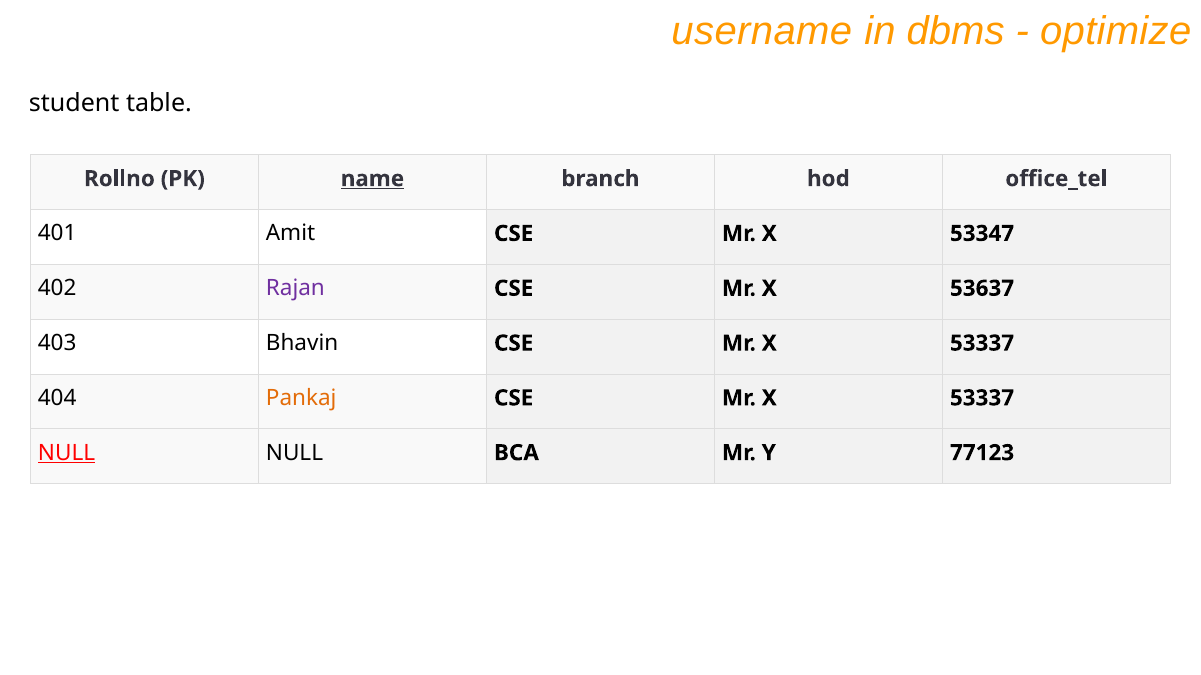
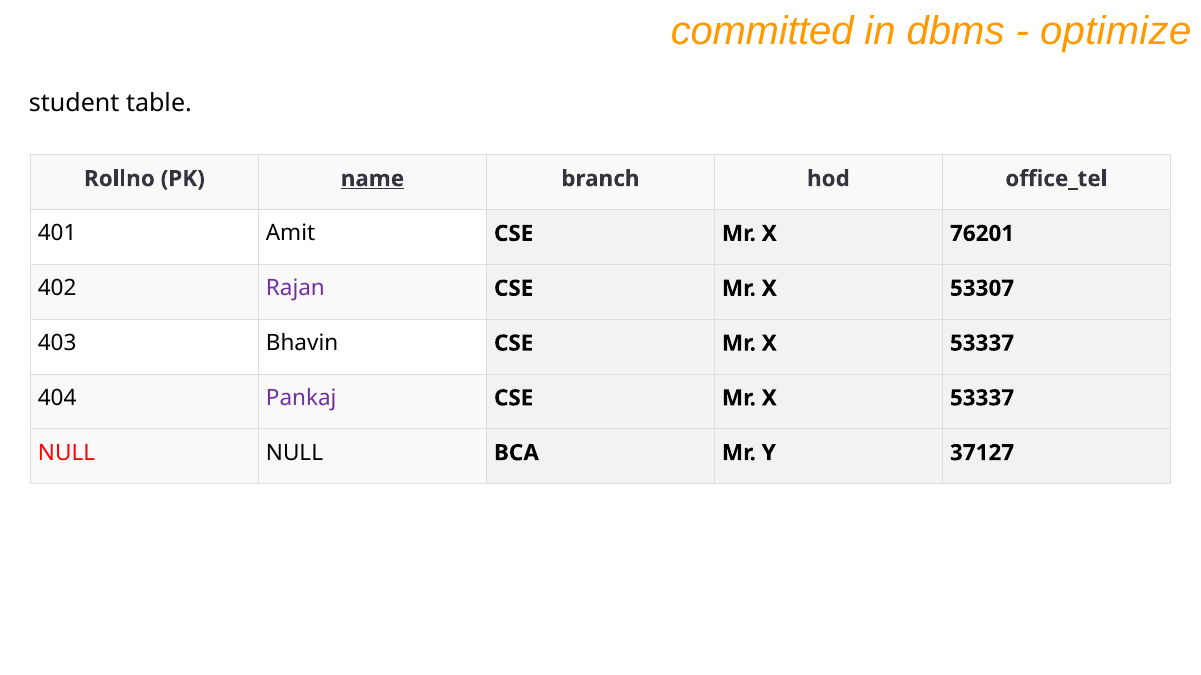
username: username -> committed (762, 31)
53347: 53347 -> 76201 (982, 234)
53637: 53637 -> 53307 (982, 289)
Pankaj colour: orange -> purple (301, 398)
NULL underline: present -> none (67, 453)
77123: 77123 -> 37127 (982, 453)
